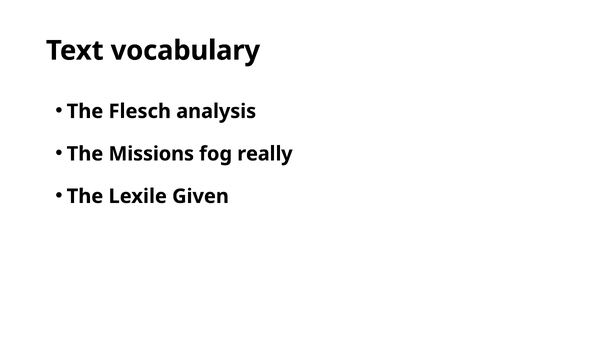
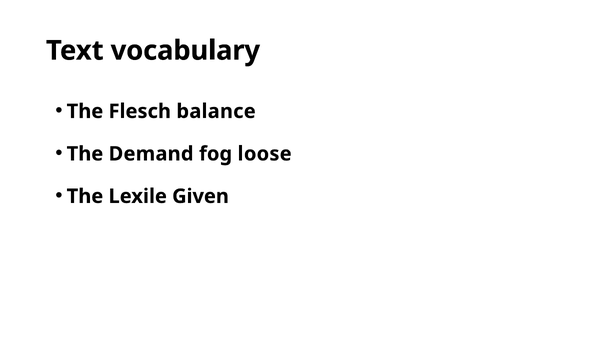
analysis: analysis -> balance (216, 111)
Missions: Missions -> Demand (151, 154)
really: really -> loose (265, 154)
